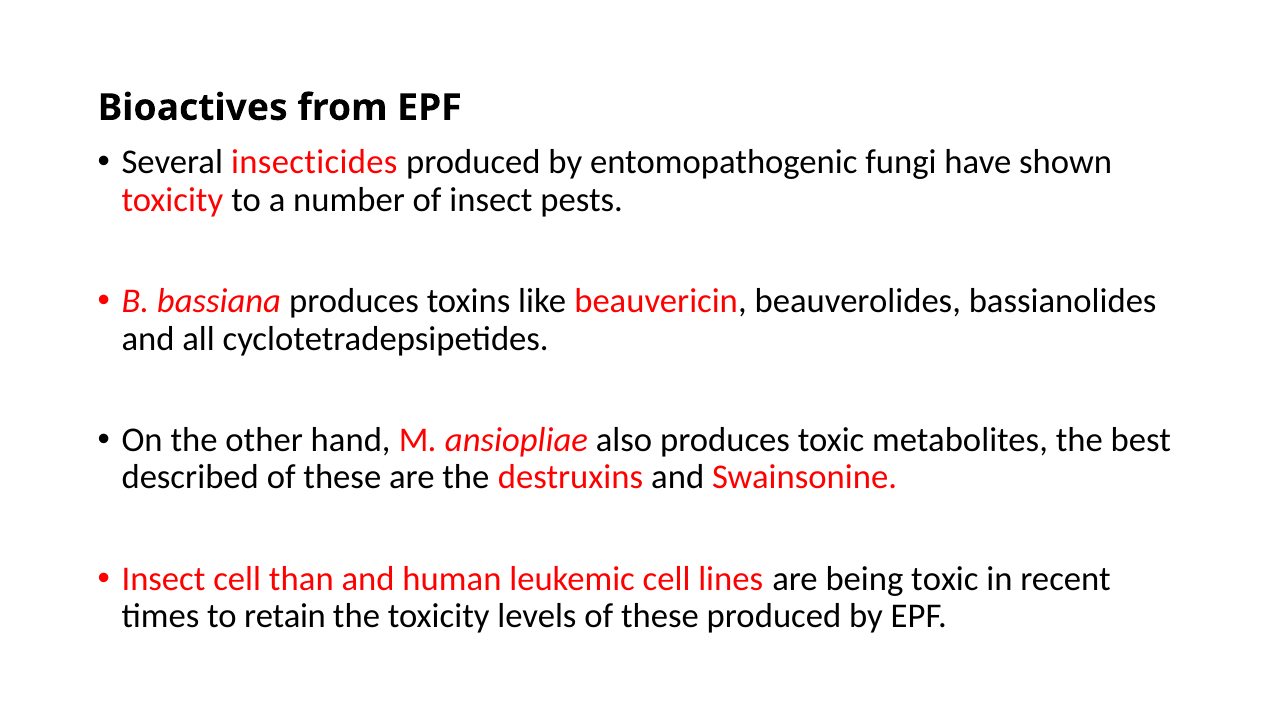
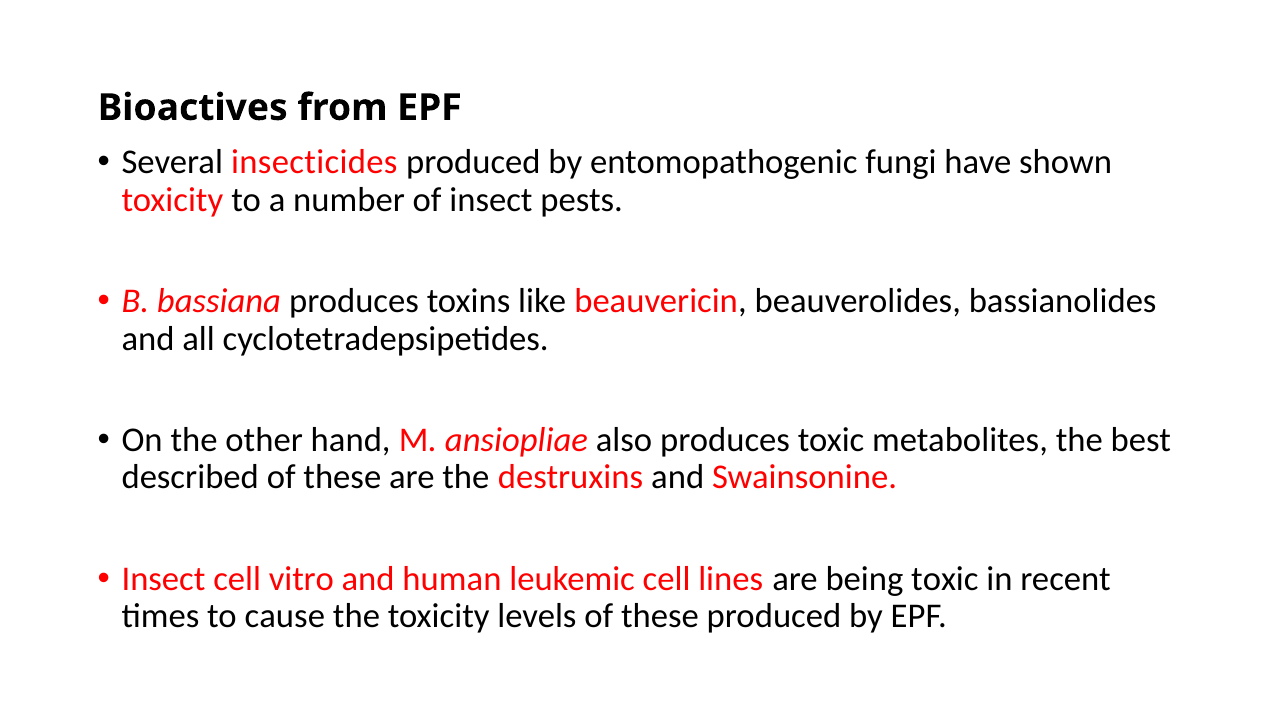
than: than -> vitro (301, 579)
retain: retain -> cause (285, 616)
